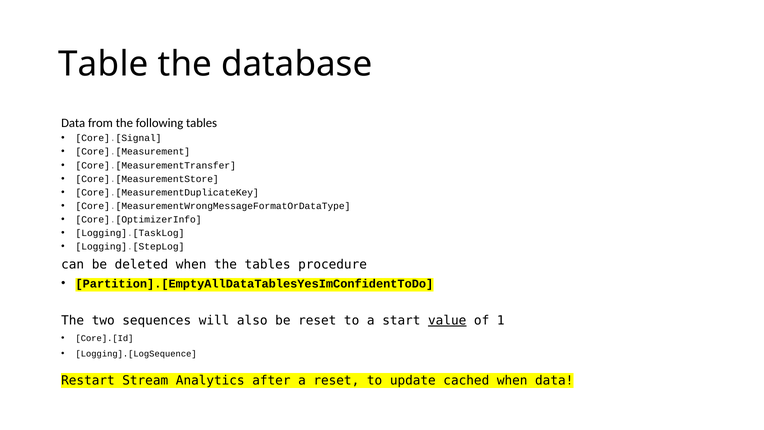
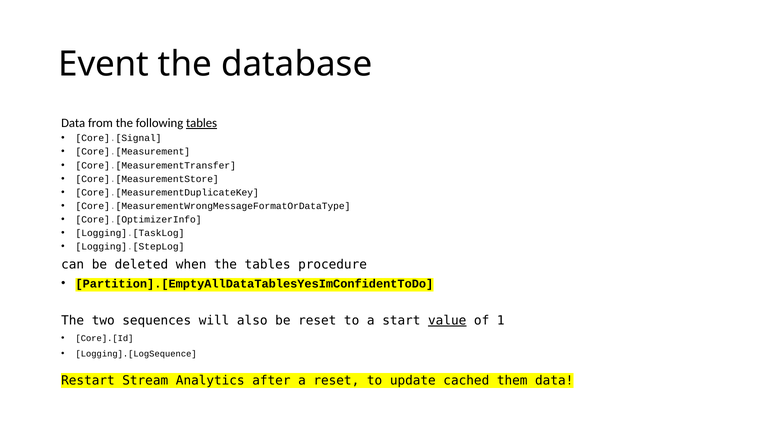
Table: Table -> Event (104, 64)
tables underline: none -> present (202, 123)
cached when: when -> them (512, 380)
